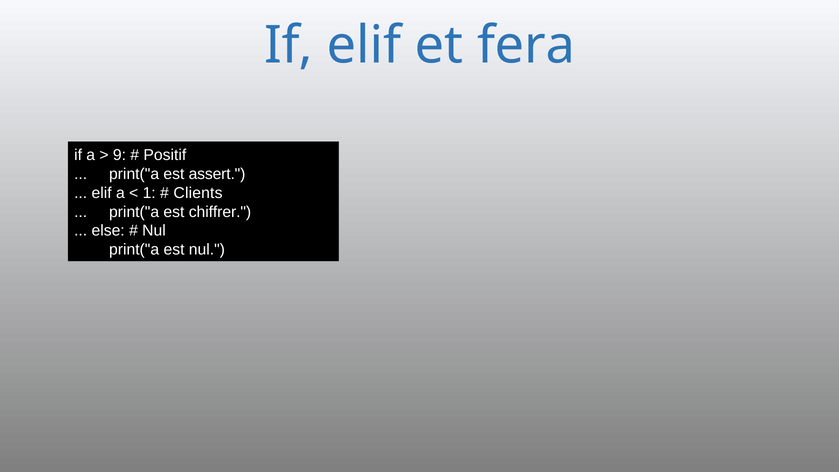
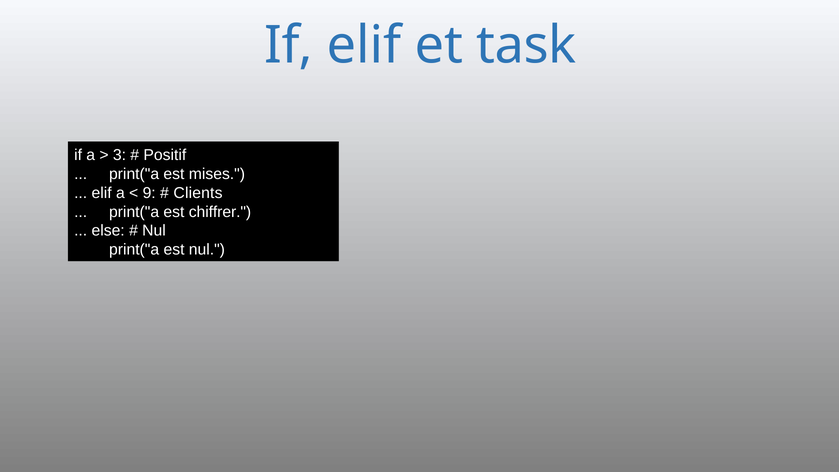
fera: fera -> task (526, 45)
9: 9 -> 3 (120, 155)
assert: assert -> mises (217, 174)
1: 1 -> 9 (149, 193)
